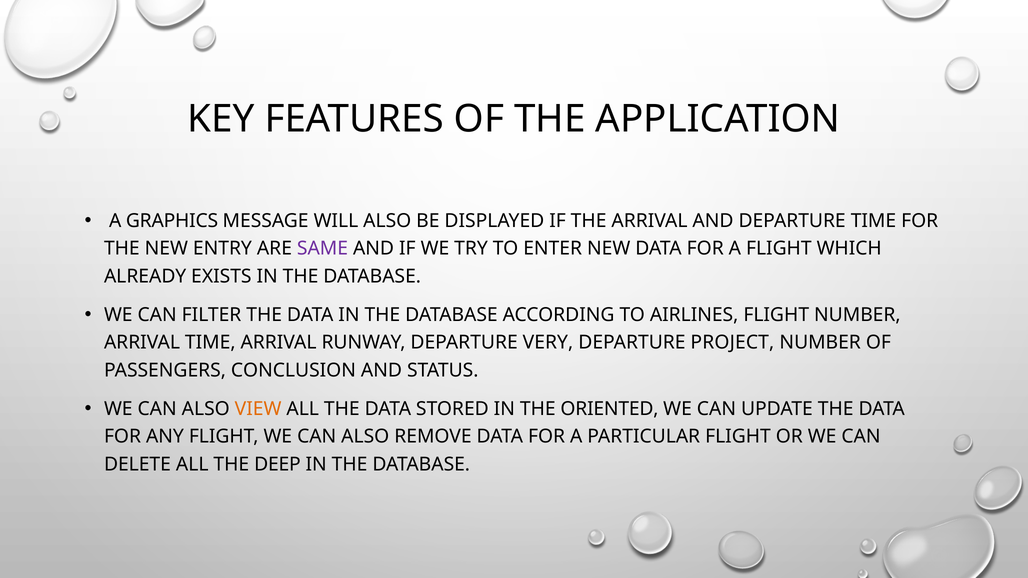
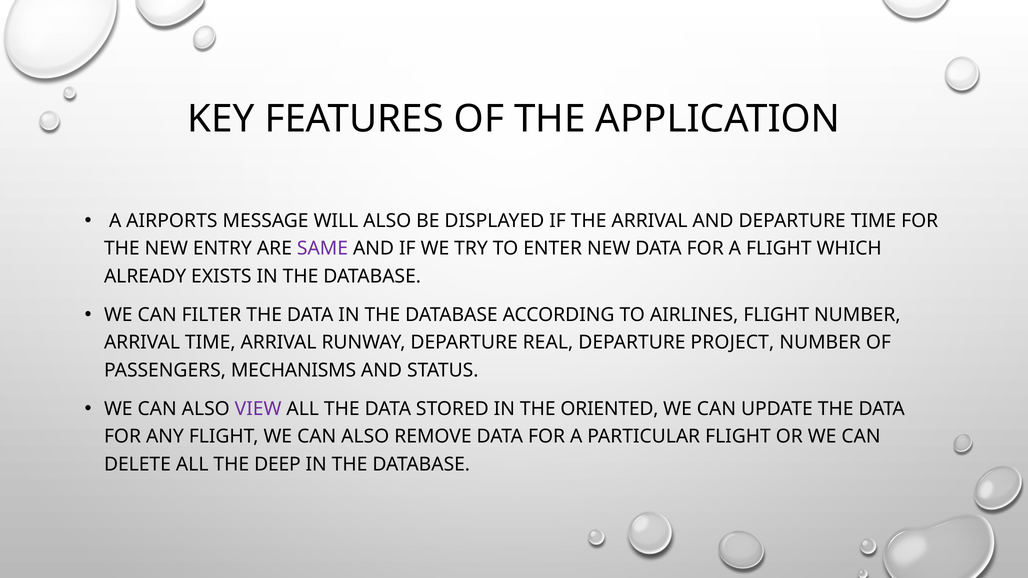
GRAPHICS: GRAPHICS -> AIRPORTS (172, 221)
VERY: VERY -> REAL (548, 343)
CONCLUSION: CONCLUSION -> MECHANISMS (294, 370)
VIEW colour: orange -> purple (258, 409)
